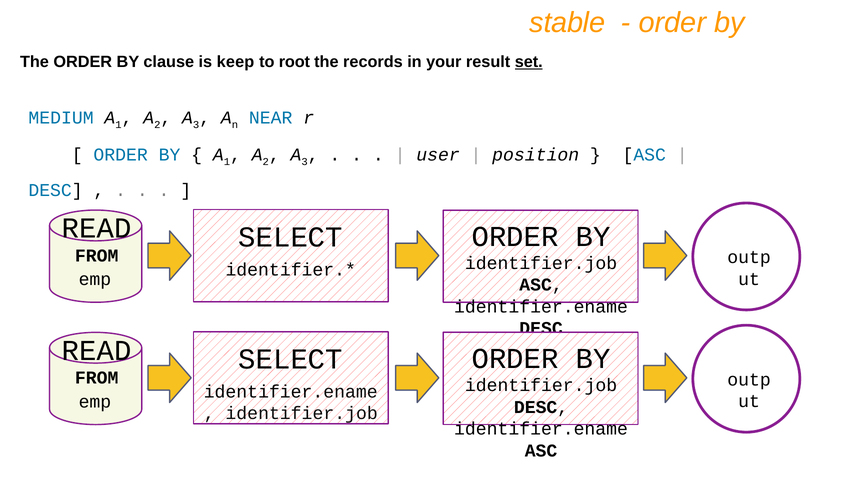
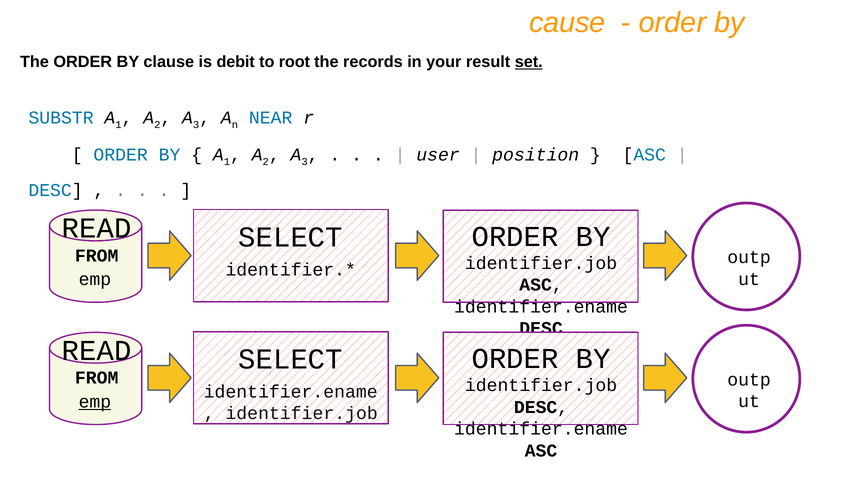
stable: stable -> cause (567, 23)
keep: keep -> debit (236, 62)
MEDIUM: MEDIUM -> SUBSTR (61, 118)
emp underline: none -> present (95, 402)
